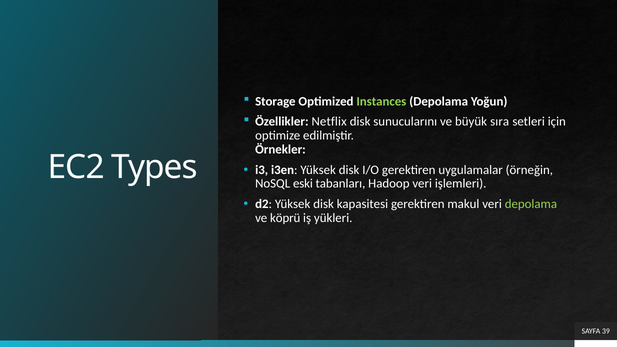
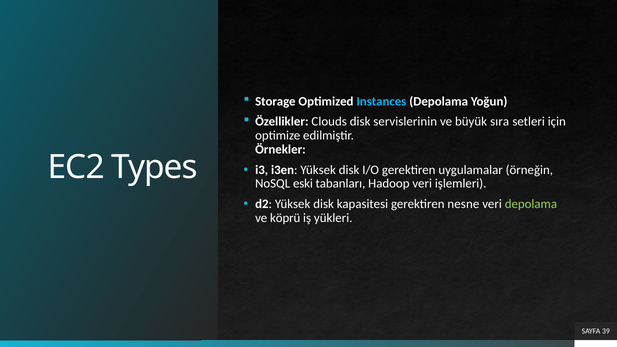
Instances colour: light green -> light blue (381, 101)
Netflix: Netflix -> Clouds (329, 122)
sunucularını: sunucularını -> servislerinin (405, 122)
makul: makul -> nesne (463, 204)
